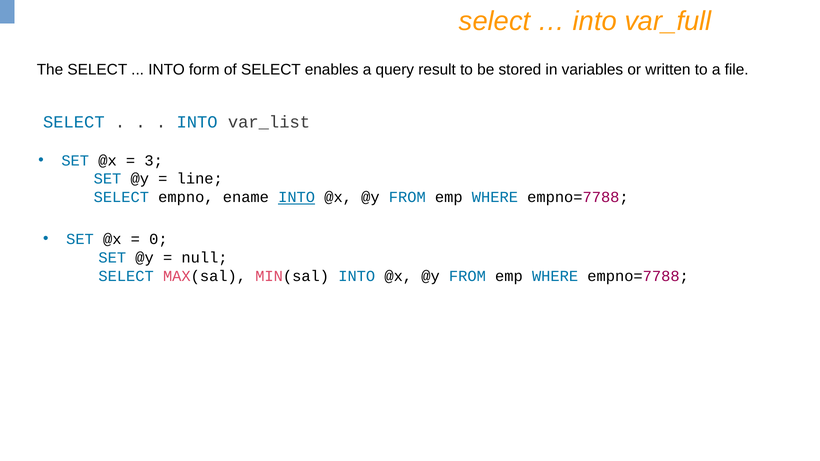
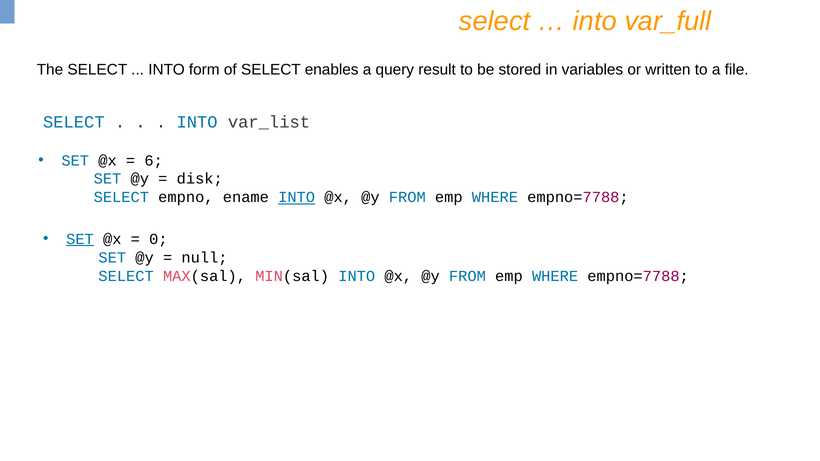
3: 3 -> 6 (154, 161)
line: line -> disk (200, 179)
SET underline: none -> present (80, 239)
